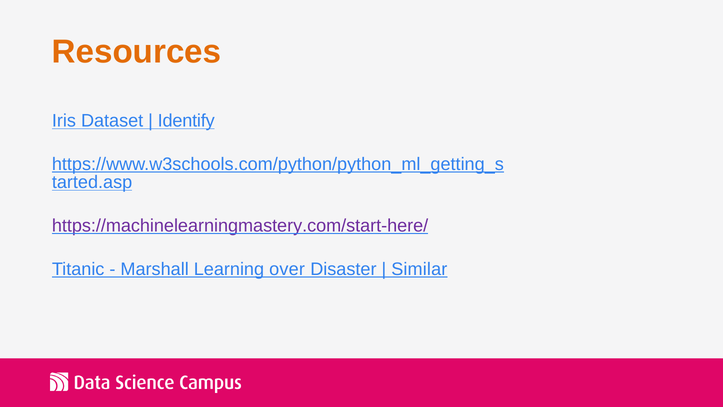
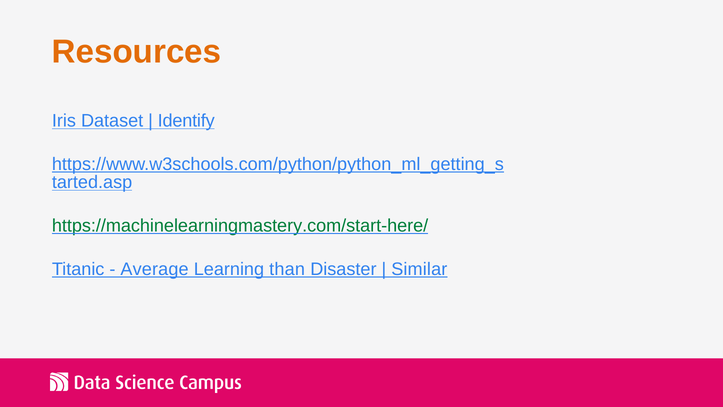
https://machinelearningmastery.com/start-here/ colour: purple -> green (240, 226)
Marshall: Marshall -> Average (155, 269)
over: over -> than (287, 269)
